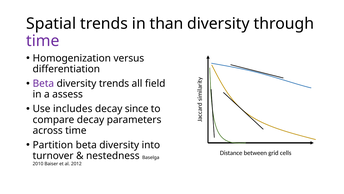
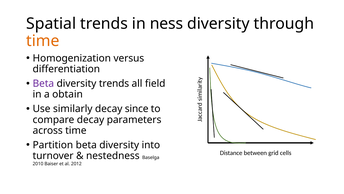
than: than -> ness (167, 24)
time colour: purple -> orange (43, 41)
assess: assess -> obtain (68, 94)
includes: includes -> similarly (73, 109)
